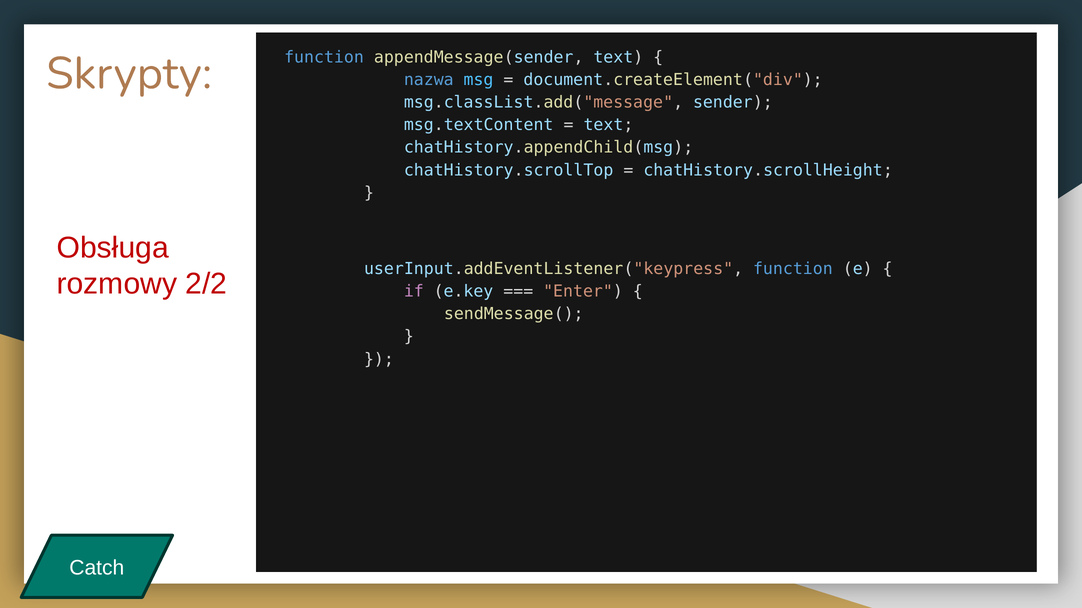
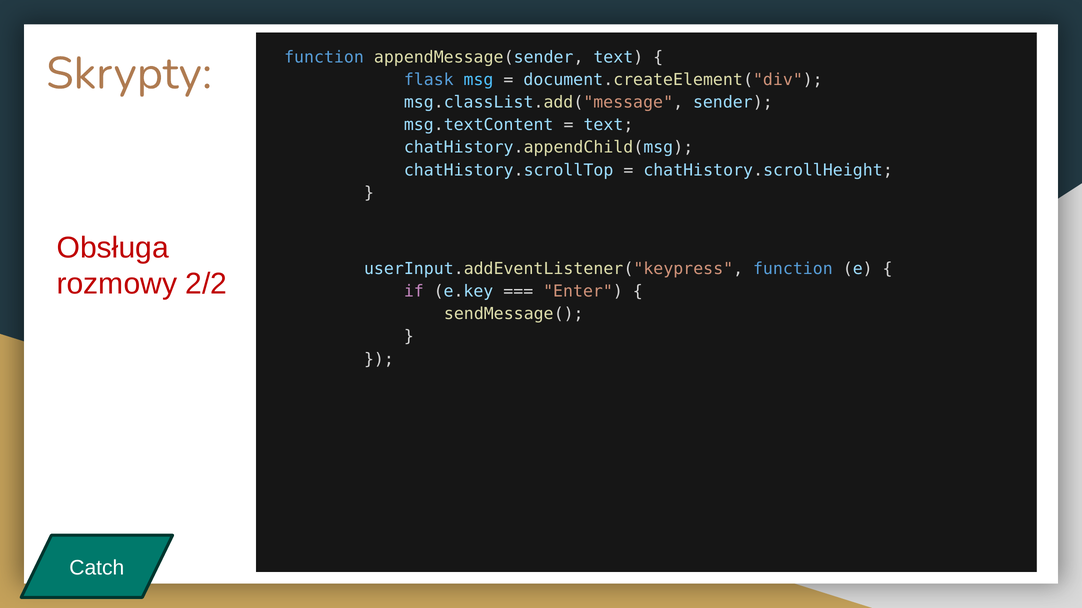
nazwa: nazwa -> flask (429, 80)
